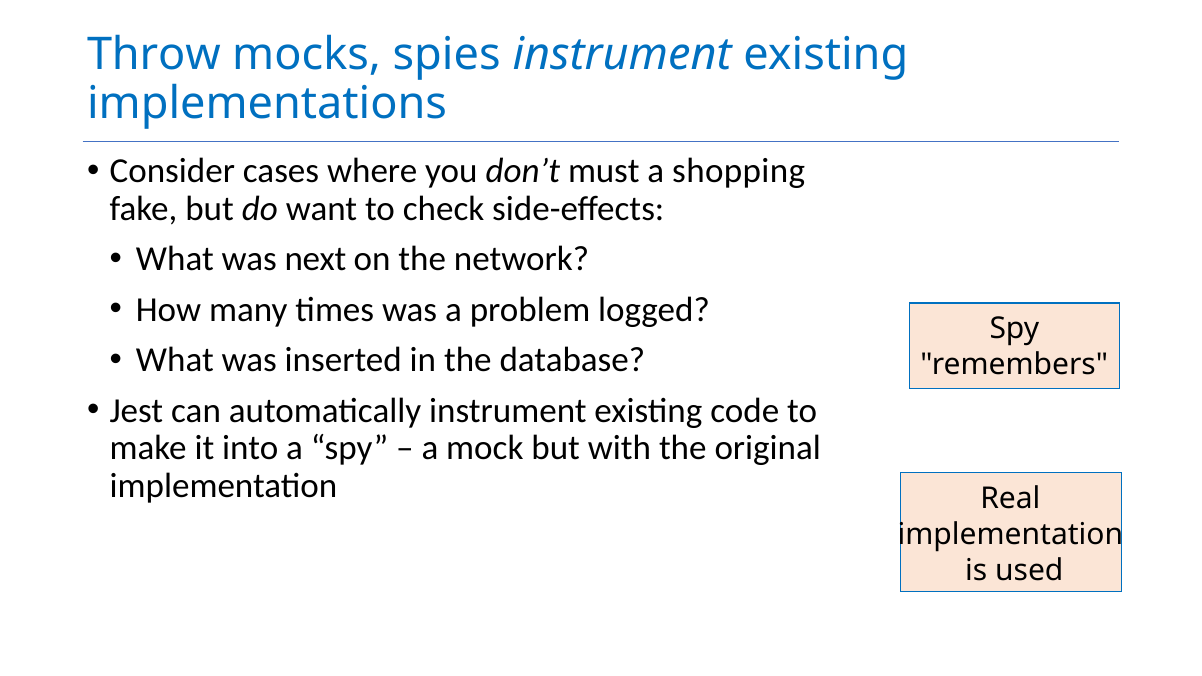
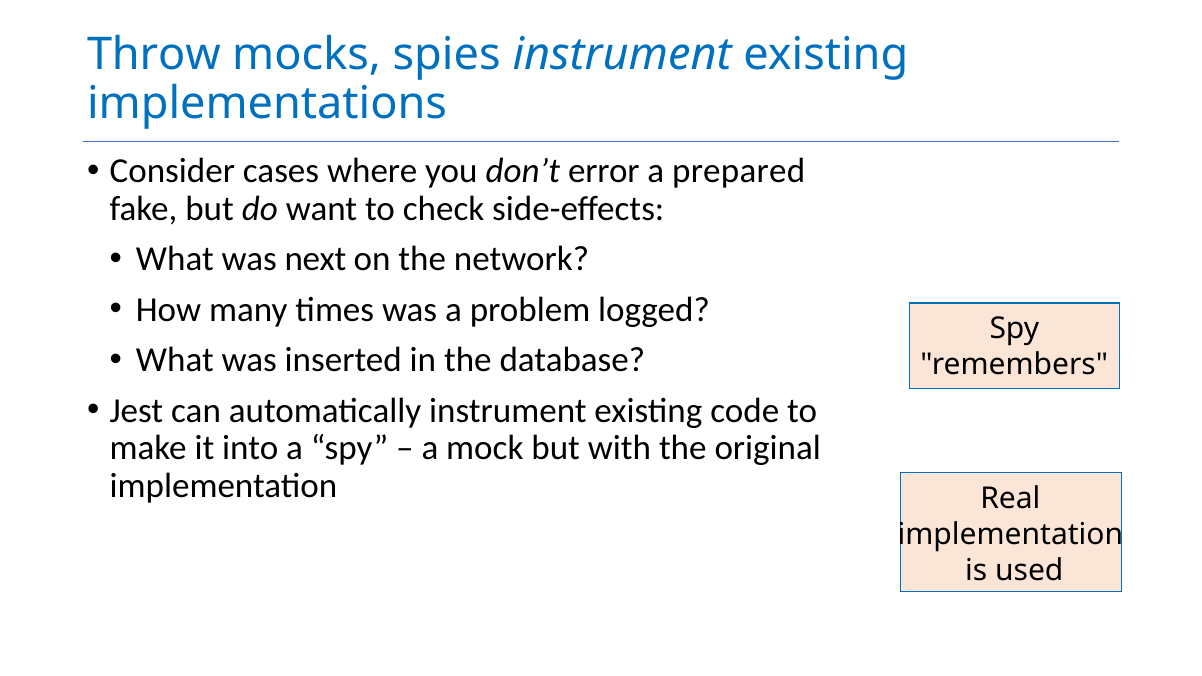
must: must -> error (604, 171)
shopping: shopping -> prepared (739, 171)
